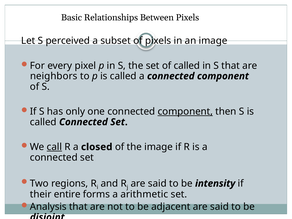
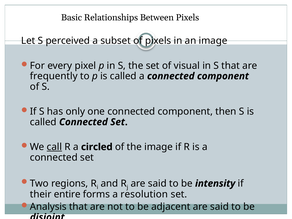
of called: called -> visual (187, 66)
neighbors: neighbors -> frequently (54, 76)
component underline: present -> none (185, 112)
closed: closed -> circled (97, 147)
arithmetic: arithmetic -> resolution (144, 194)
